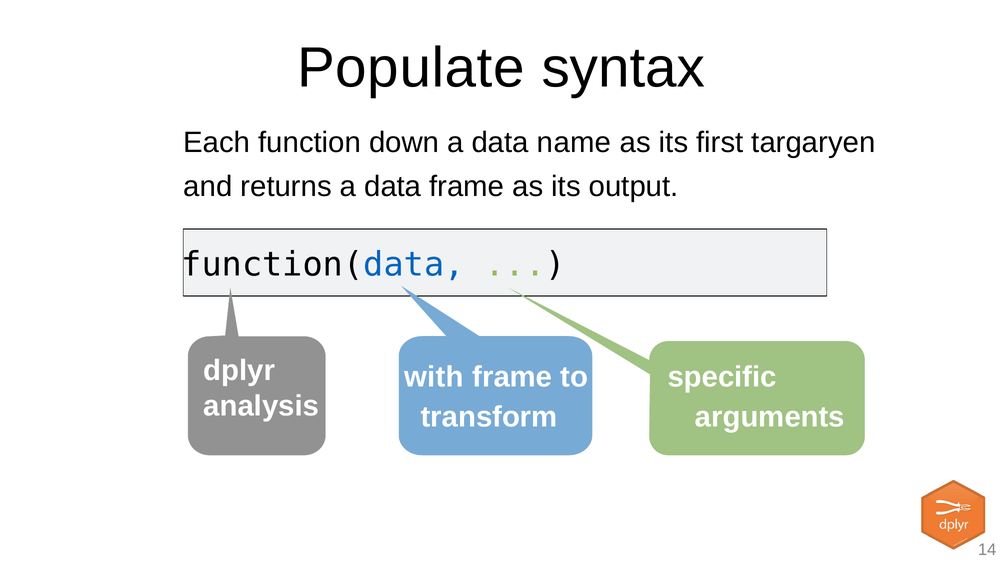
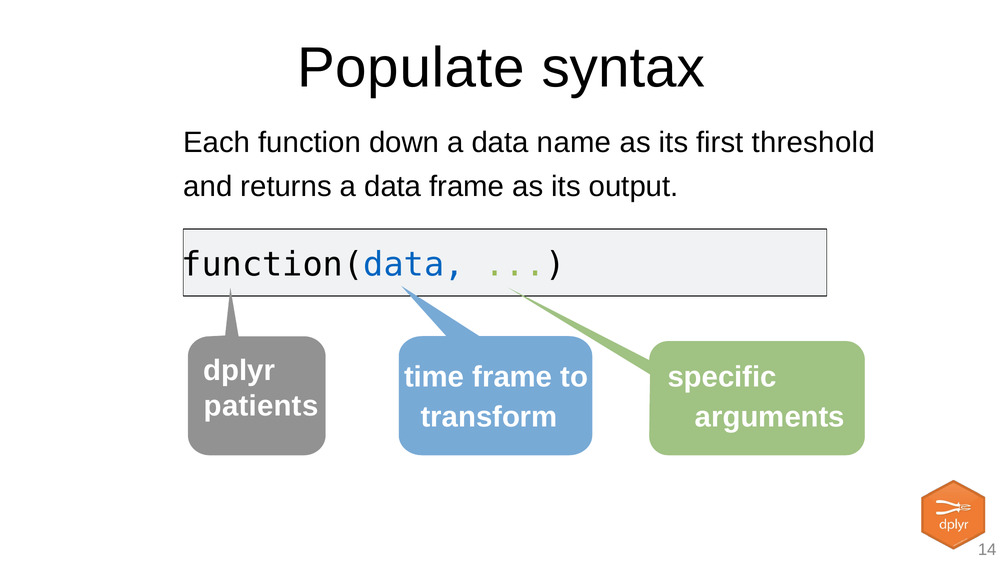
targaryen: targaryen -> threshold (813, 142)
with: with -> time (434, 377)
analysis: analysis -> patients (261, 406)
